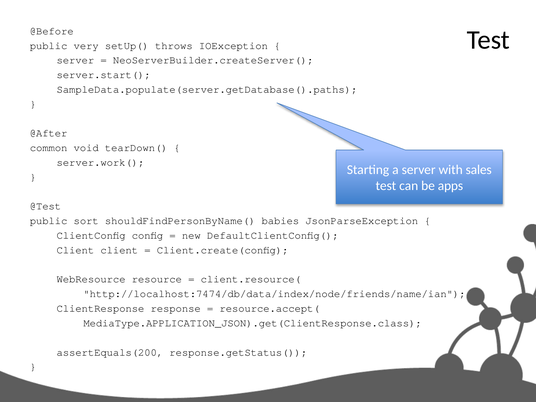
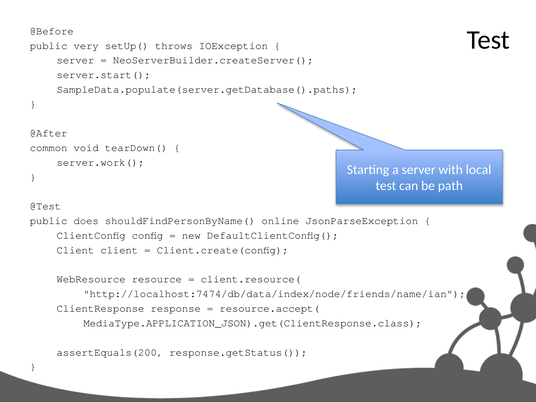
sales: sales -> local (479, 170)
apps: apps -> path (450, 186)
sort: sort -> does (86, 221)
babies: babies -> online (280, 221)
